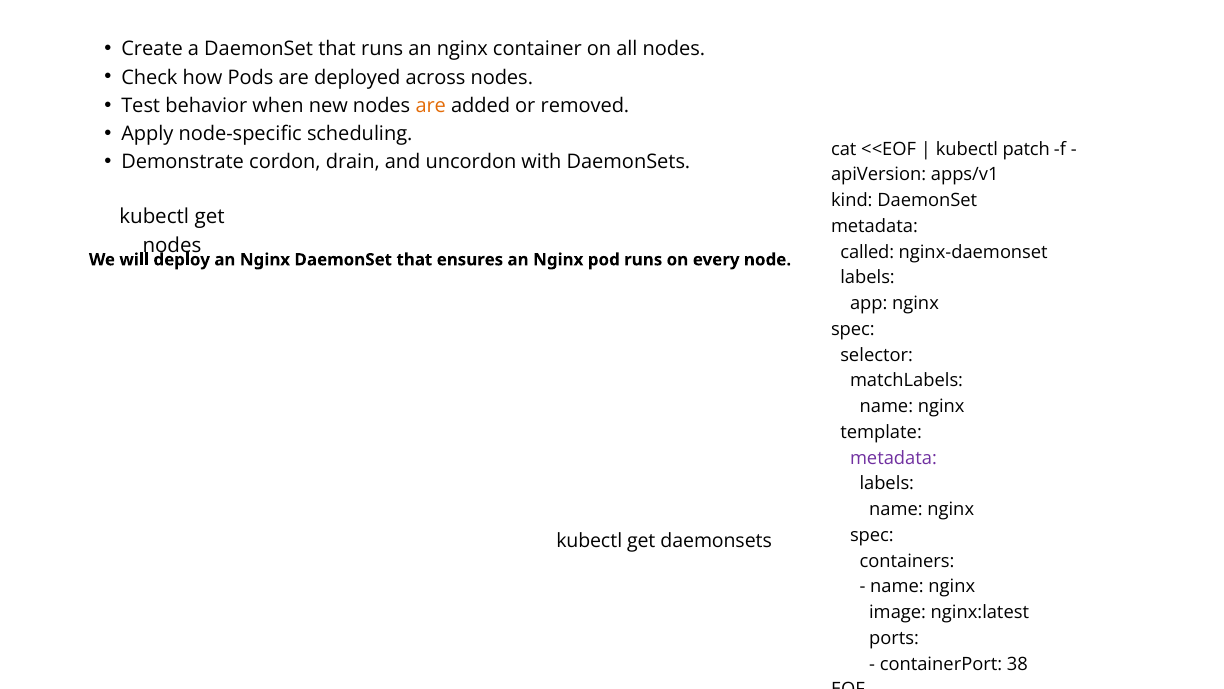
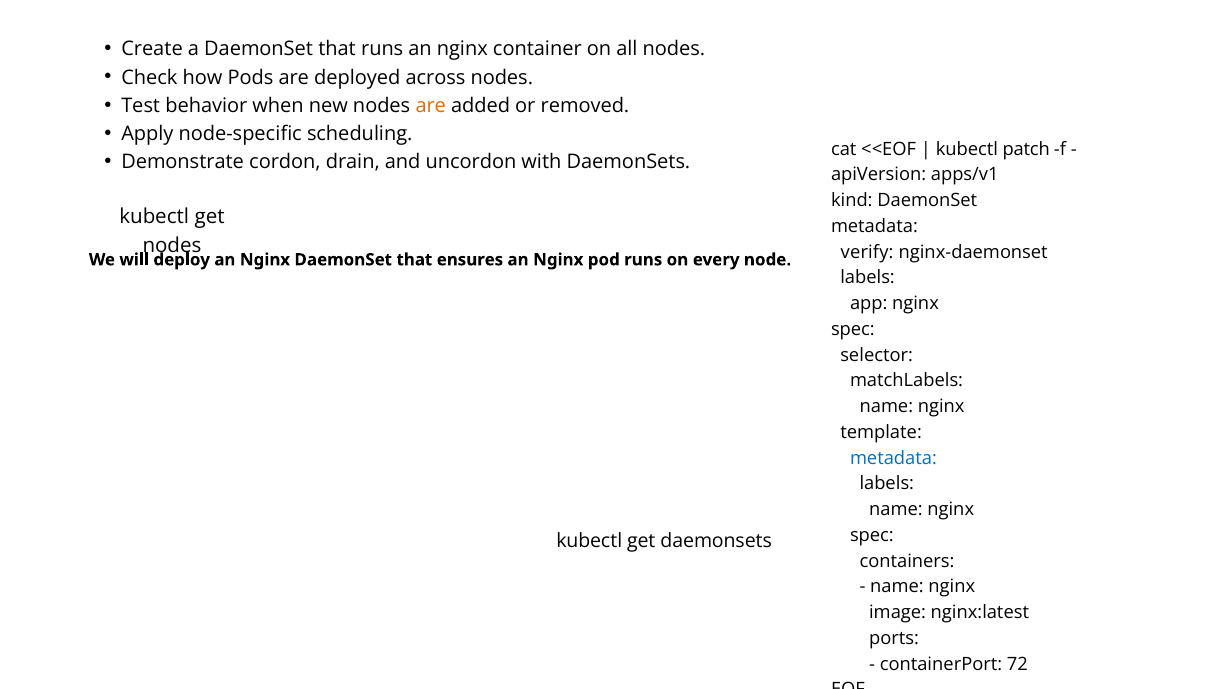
called: called -> verify (867, 252)
metadata colour: purple -> blue (893, 458)
38: 38 -> 72 (1017, 664)
